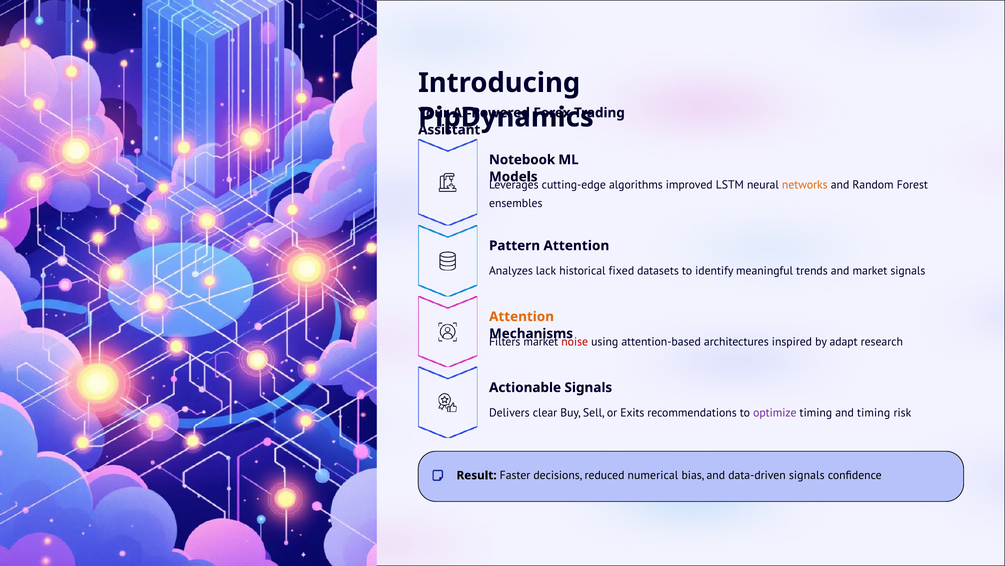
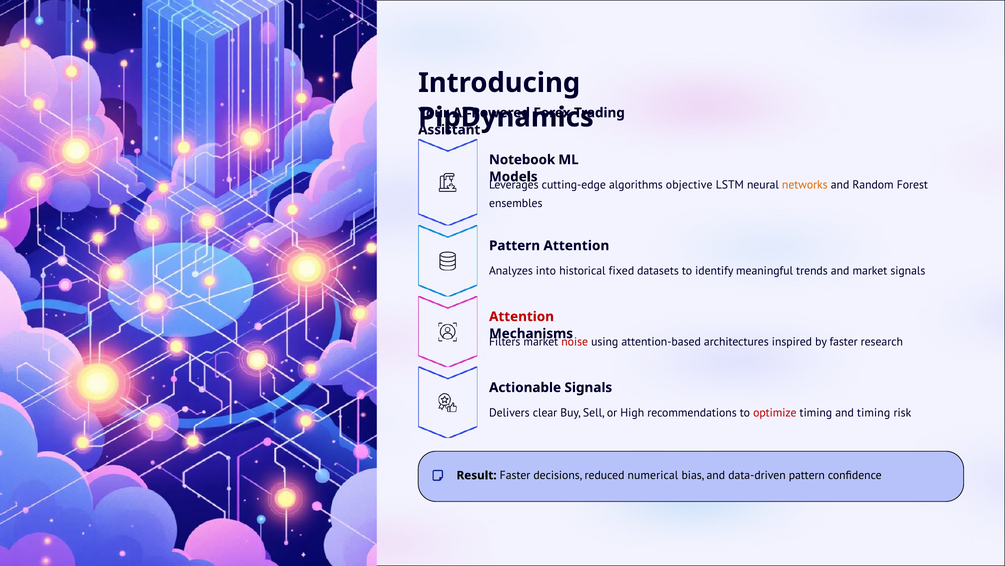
improved: improved -> objective (689, 185)
lack: lack -> into (546, 270)
Attention colour: orange -> red (522, 316)
by adapt: adapt -> faster (844, 341)
Exits: Exits -> High (632, 412)
optimize colour: purple -> red (775, 412)
data-driven signals: signals -> pattern (807, 475)
